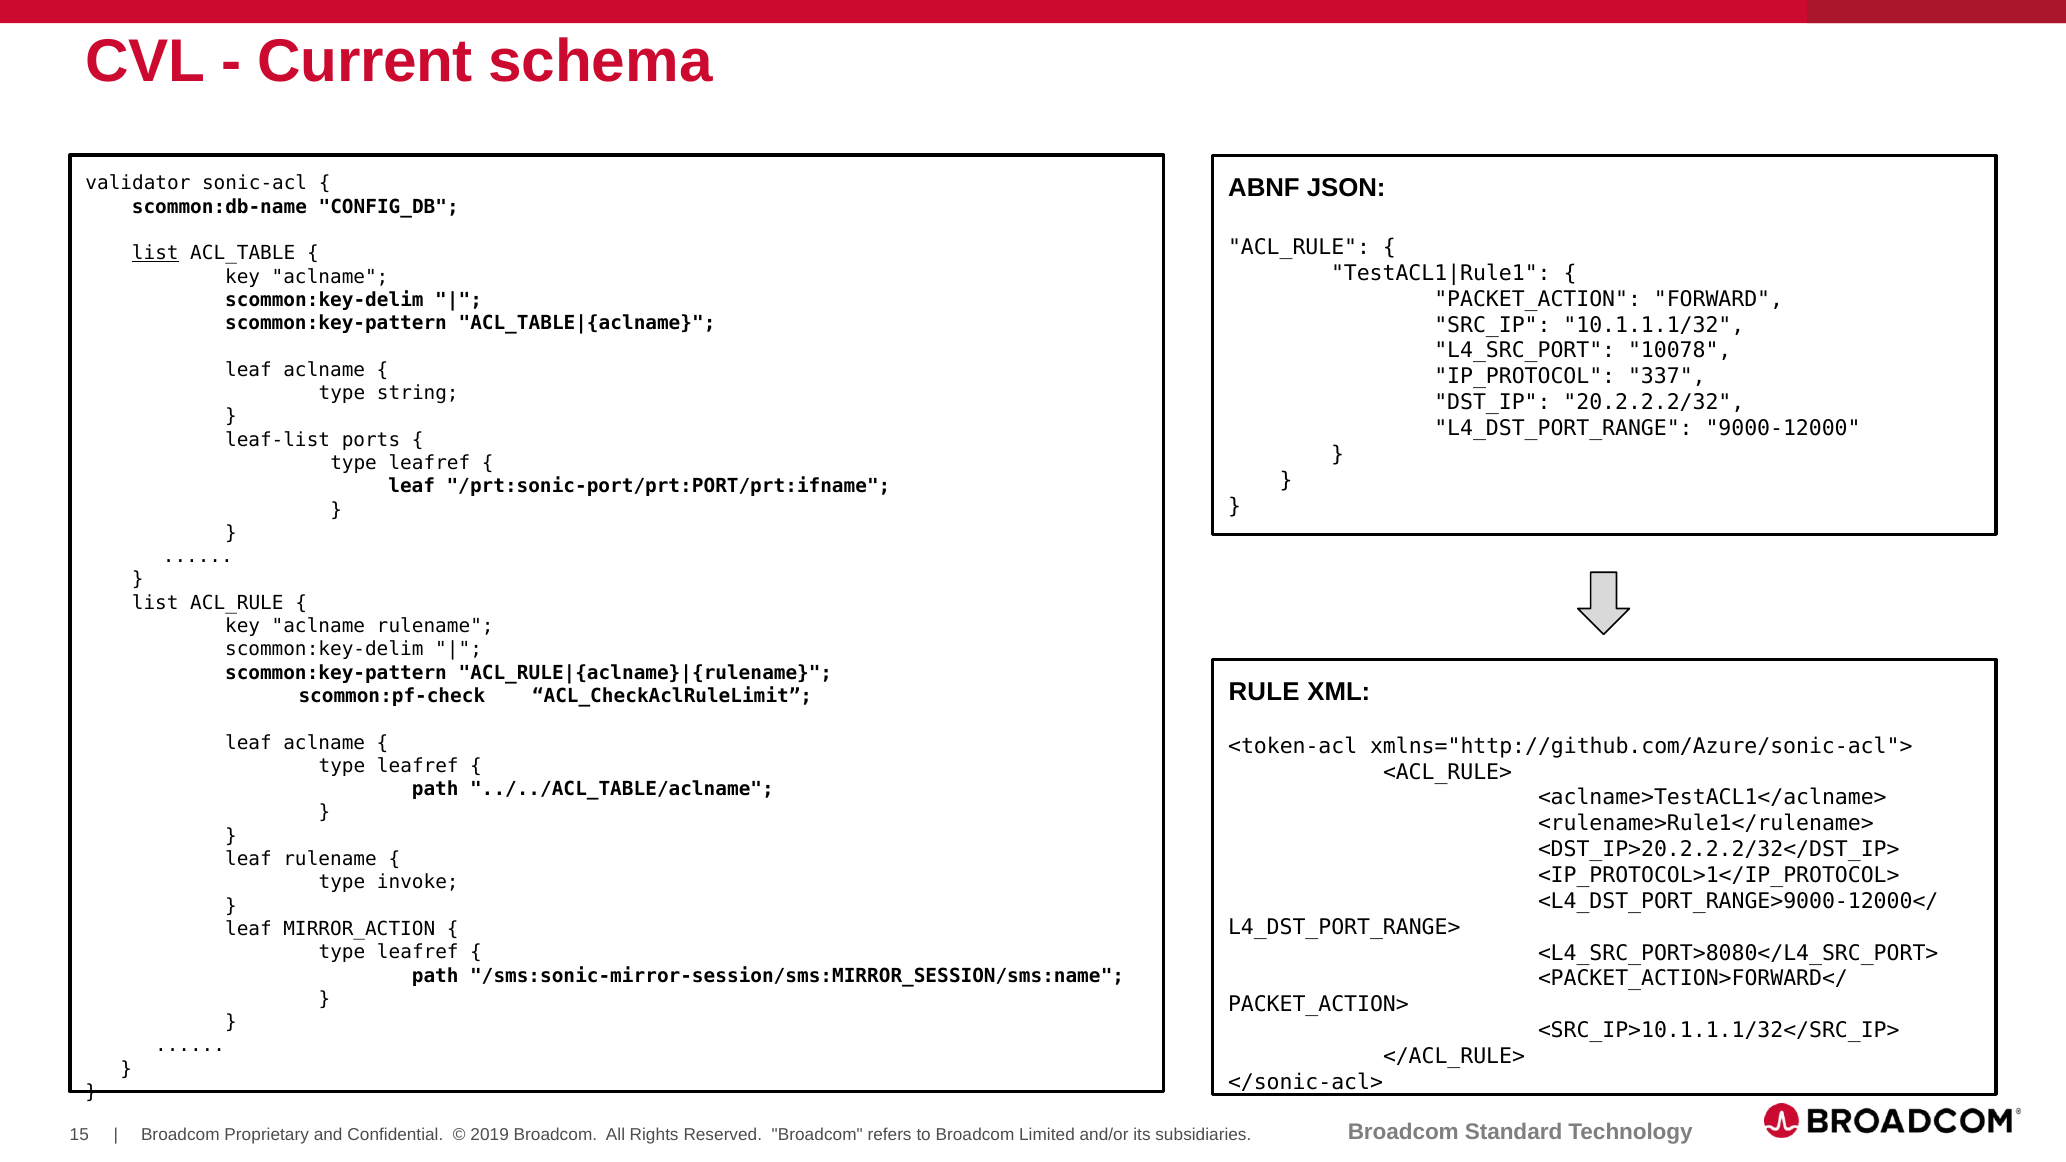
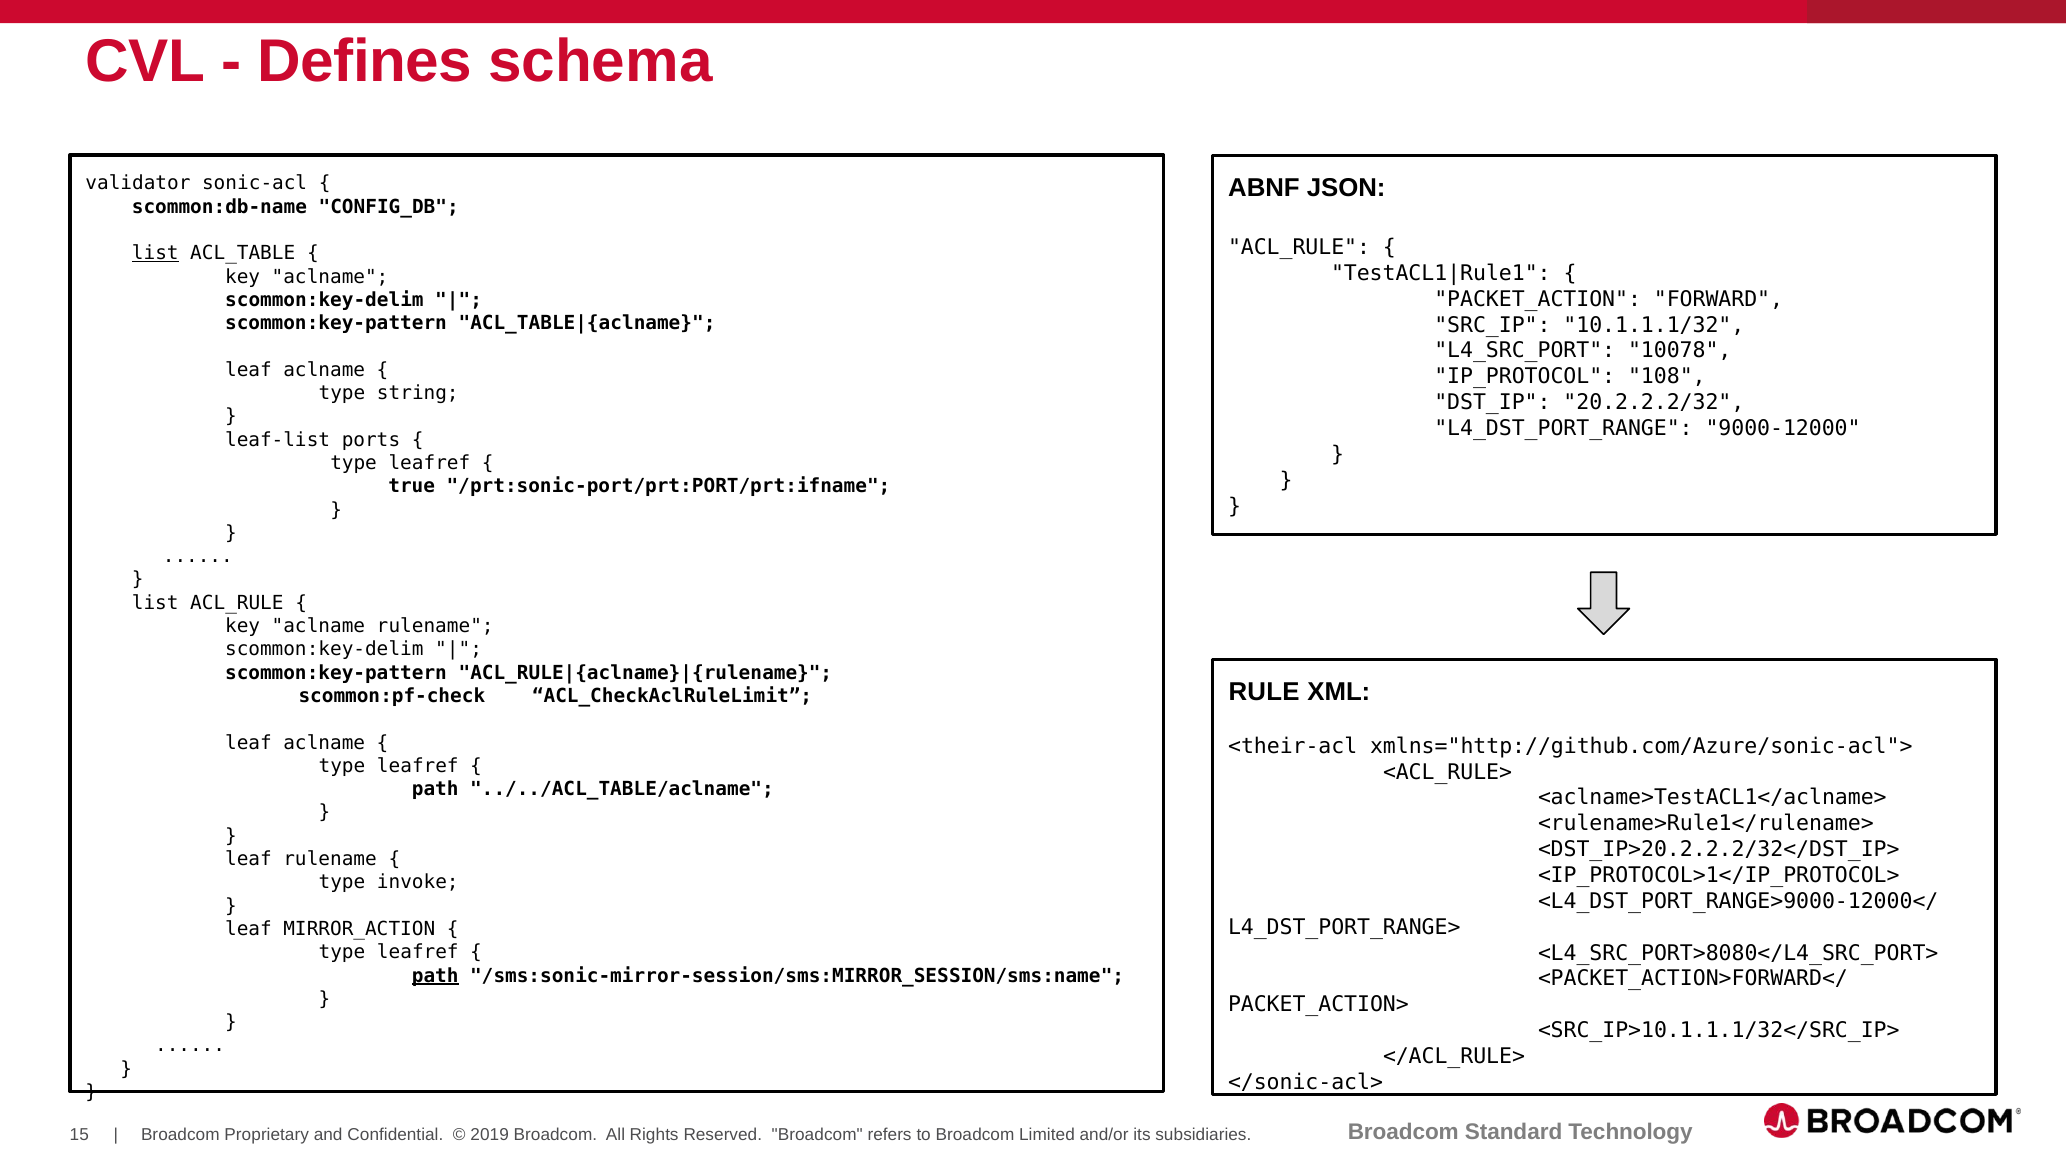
Current: Current -> Defines (365, 61)
337: 337 -> 108 (1667, 377)
leaf: leaf -> true (412, 486)
<token-acl: <token-acl -> <their-acl (1293, 746)
path underline: none -> present (435, 976)
